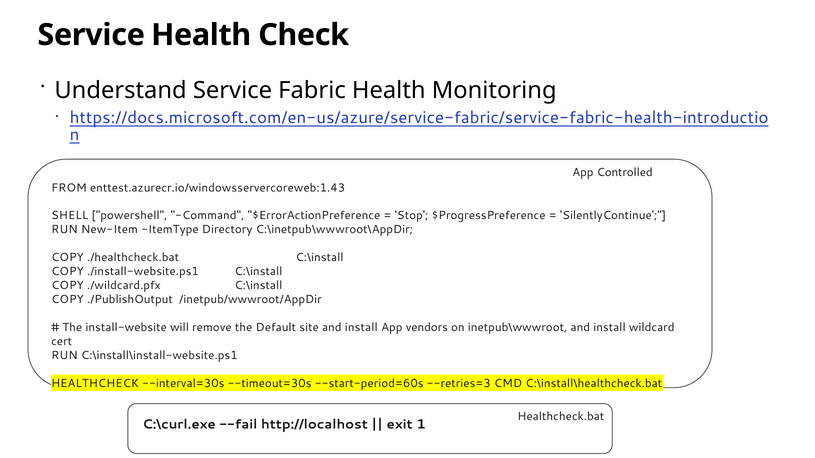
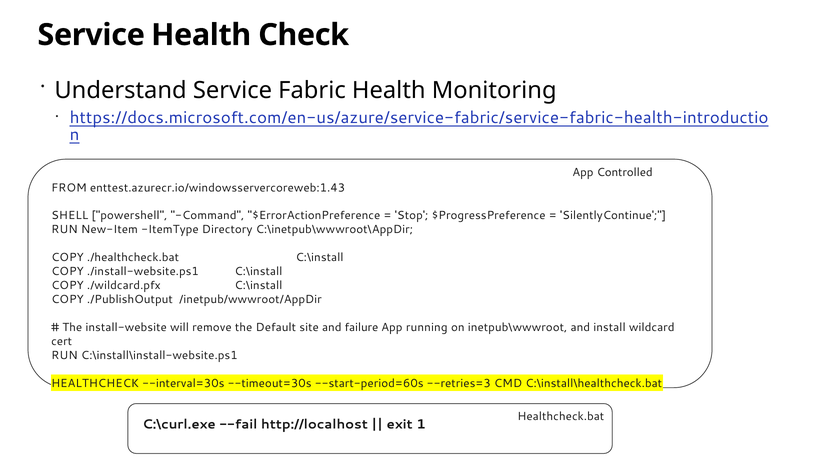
site and install: install -> failure (361, 328)
vendors: vendors -> running (427, 328)
